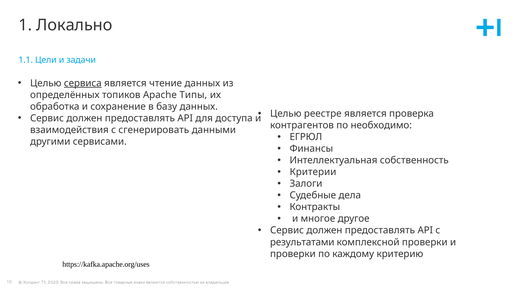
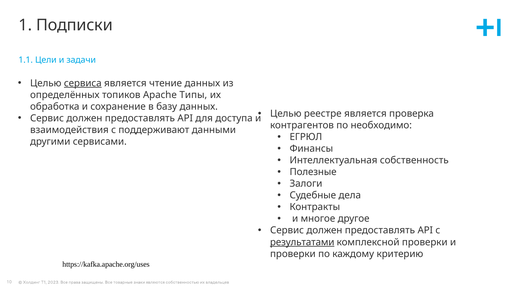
Локально: Локально -> Подписки (74, 25)
сгенерировать: сгенерировать -> поддерживают (154, 130)
Критерии: Критерии -> Полезные (313, 172)
результатами underline: none -> present (302, 242)
